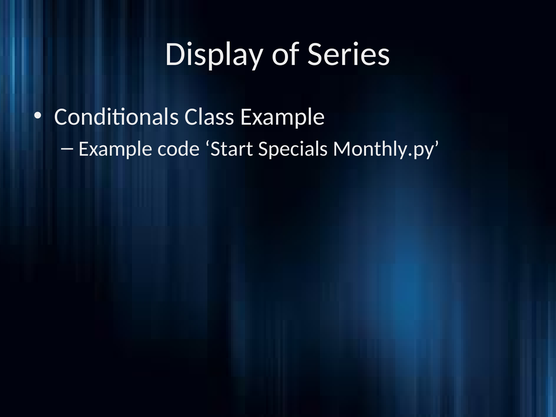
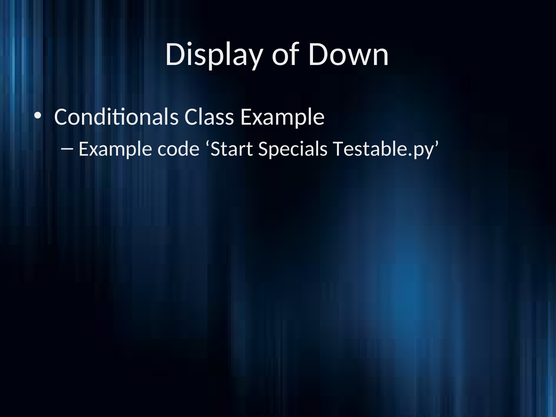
Series: Series -> Down (349, 54)
Monthly.py: Monthly.py -> Testable.py (386, 149)
